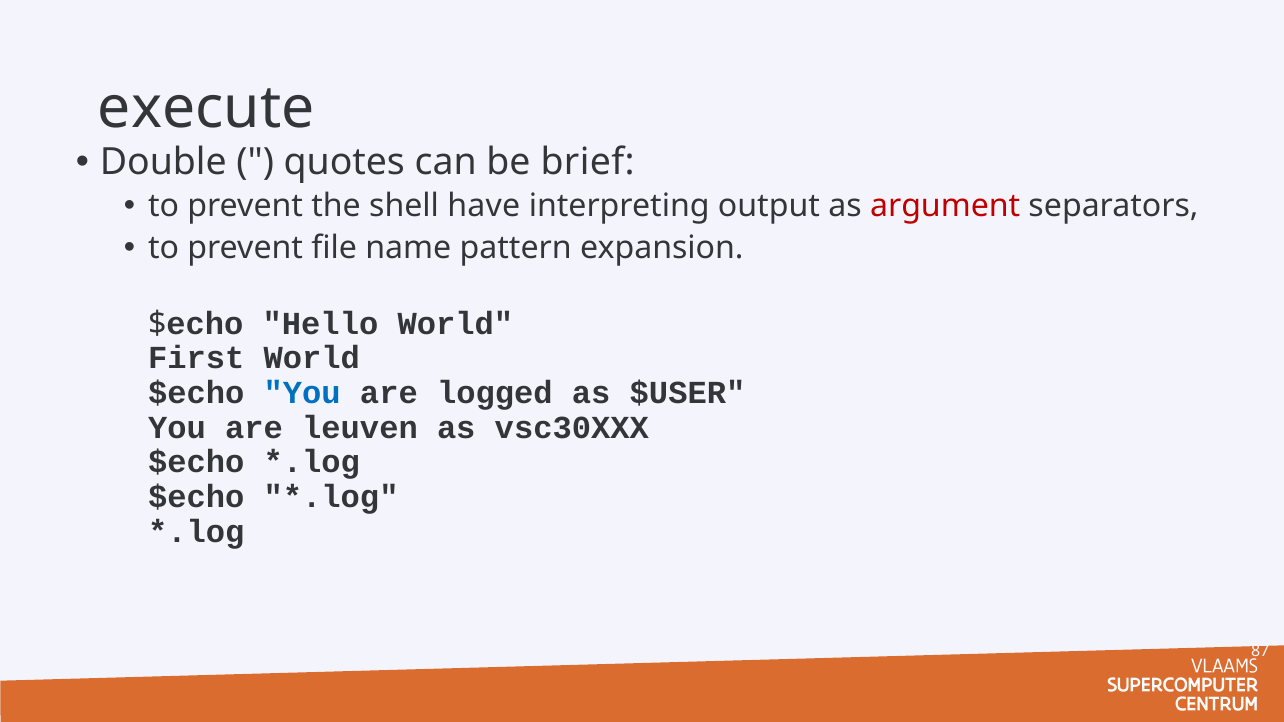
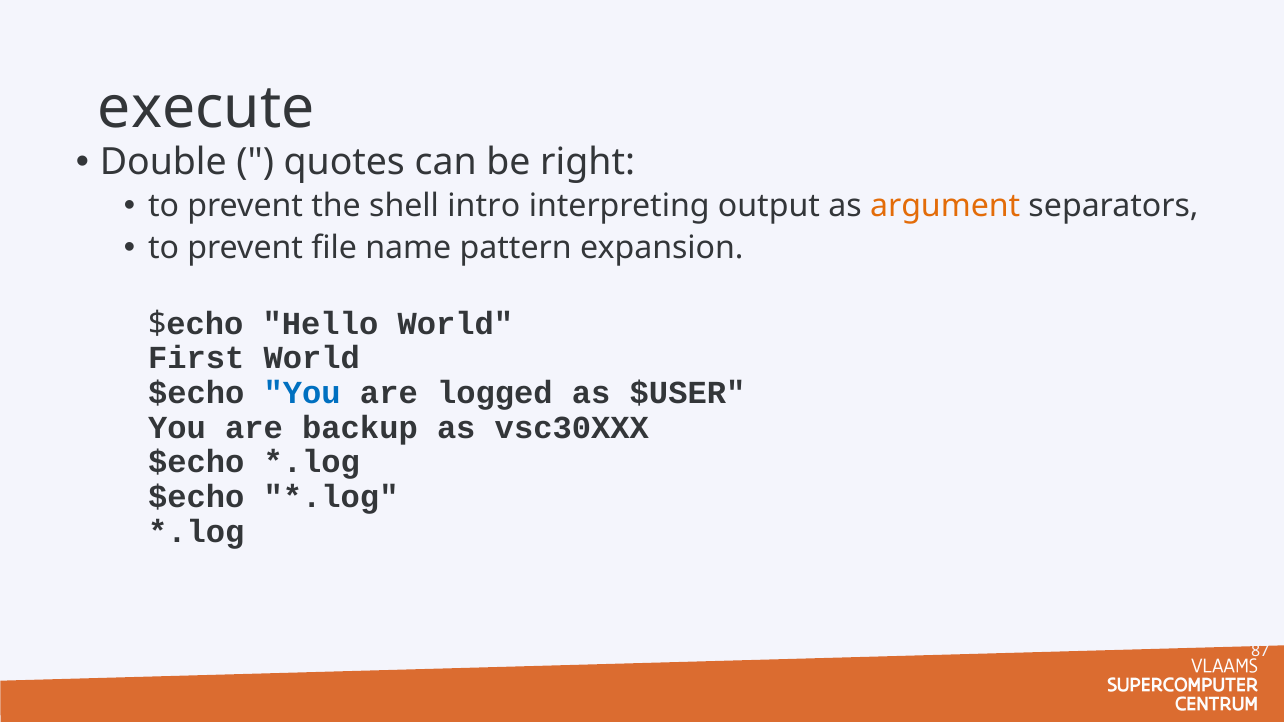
brief: brief -> right (588, 162)
have: have -> intro (484, 206)
argument colour: red -> orange (945, 206)
leuven: leuven -> backup (360, 428)
